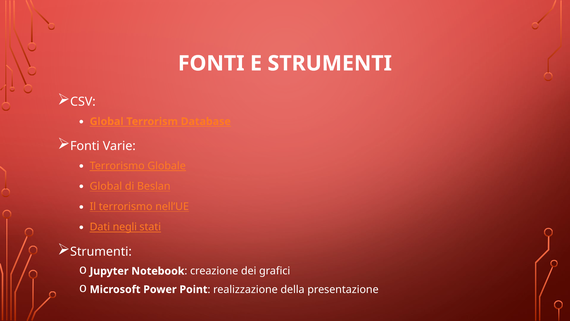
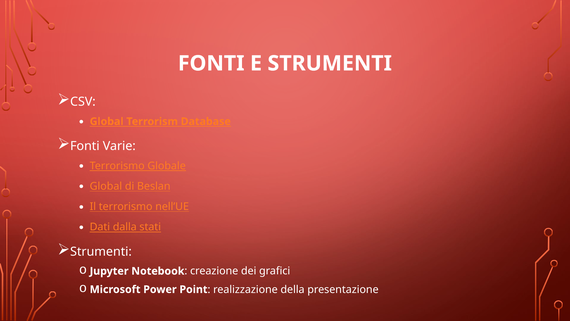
negli: negli -> dalla (125, 227)
